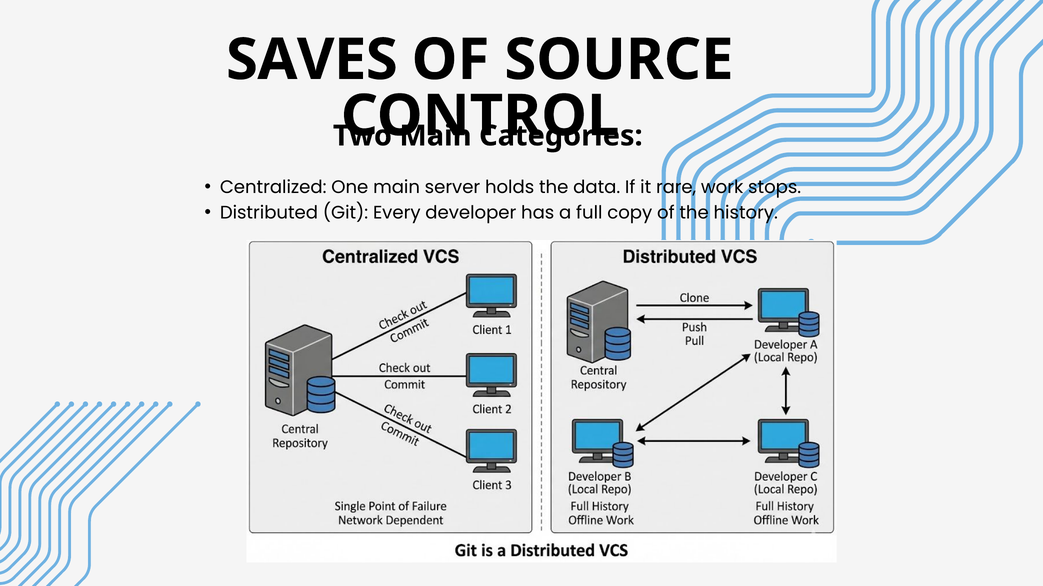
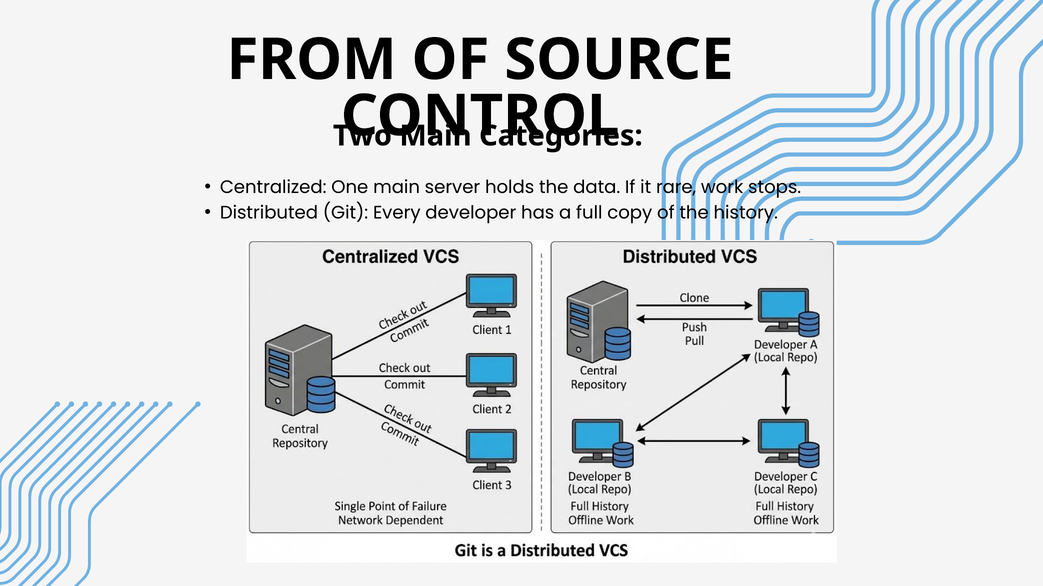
SAVES: SAVES -> FROM (312, 60)
